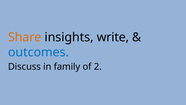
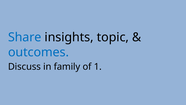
Share colour: orange -> blue (25, 37)
write: write -> topic (113, 37)
2: 2 -> 1 (98, 66)
